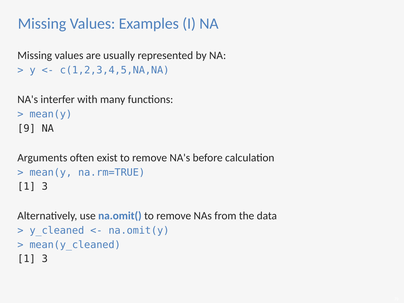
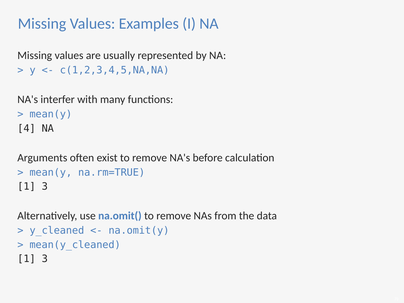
9: 9 -> 4 (26, 128)
